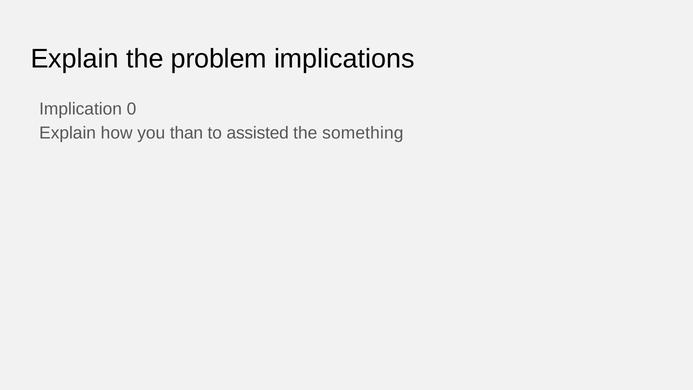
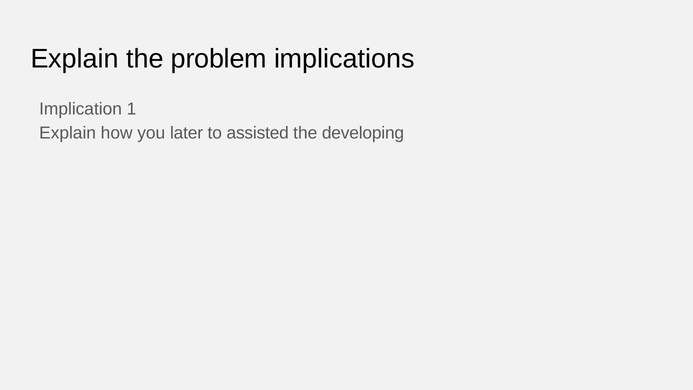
0: 0 -> 1 (132, 109)
than: than -> later (187, 133)
something: something -> developing (363, 133)
